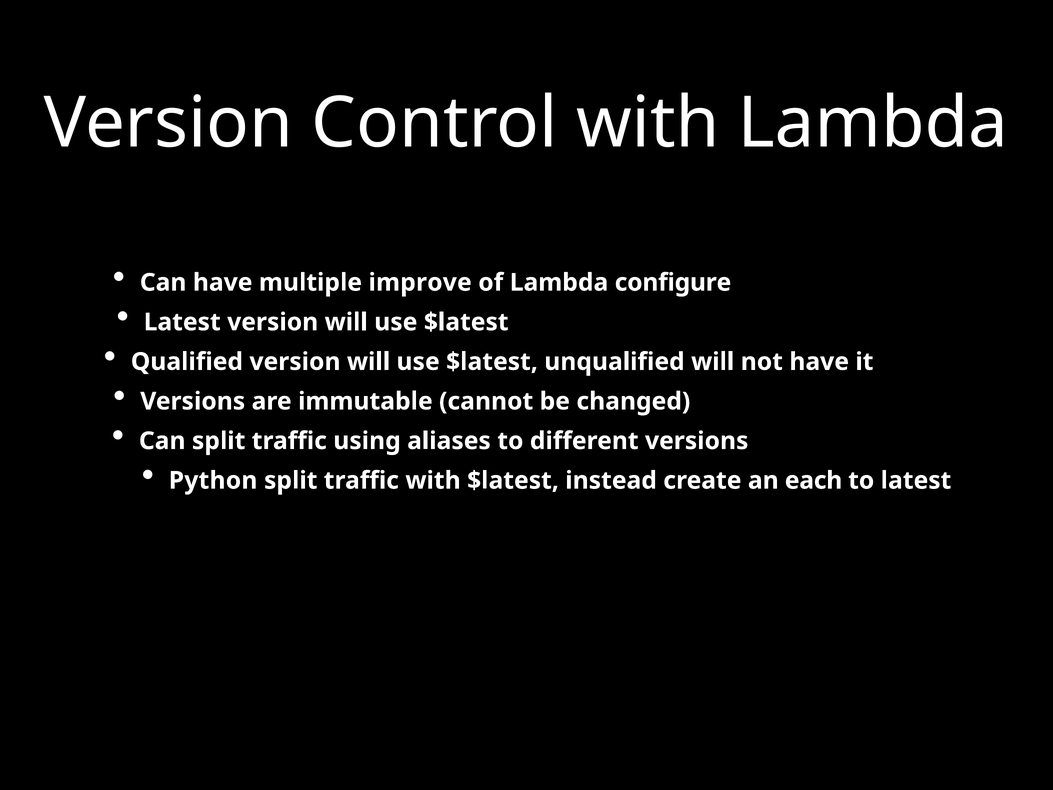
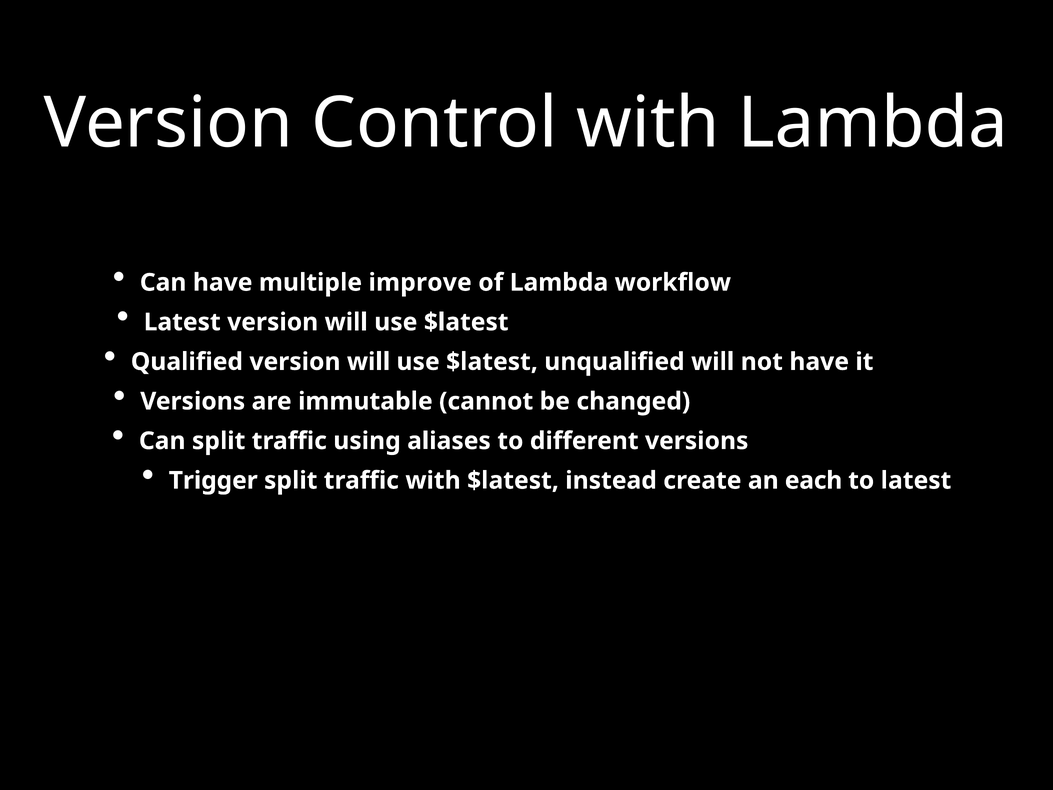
configure: configure -> workflow (673, 282)
Python: Python -> Trigger (213, 480)
